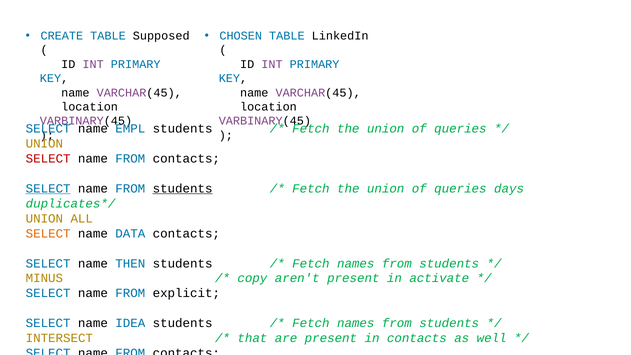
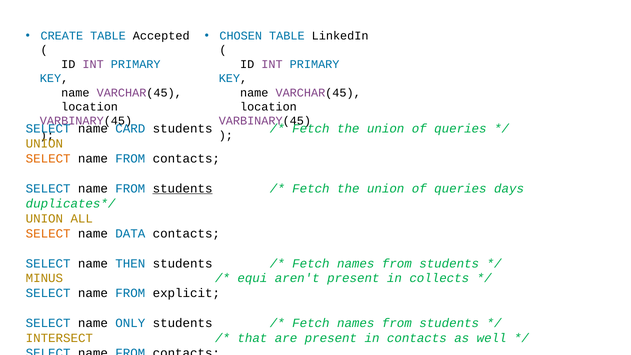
Supposed: Supposed -> Accepted (161, 36)
EMPL: EMPL -> CARD (130, 129)
SELECT colour: red -> orange (48, 158)
SELECT underline: present -> none (48, 188)
copy: copy -> equi (252, 278)
activate: activate -> collects (439, 278)
IDEA: IDEA -> ONLY (130, 323)
